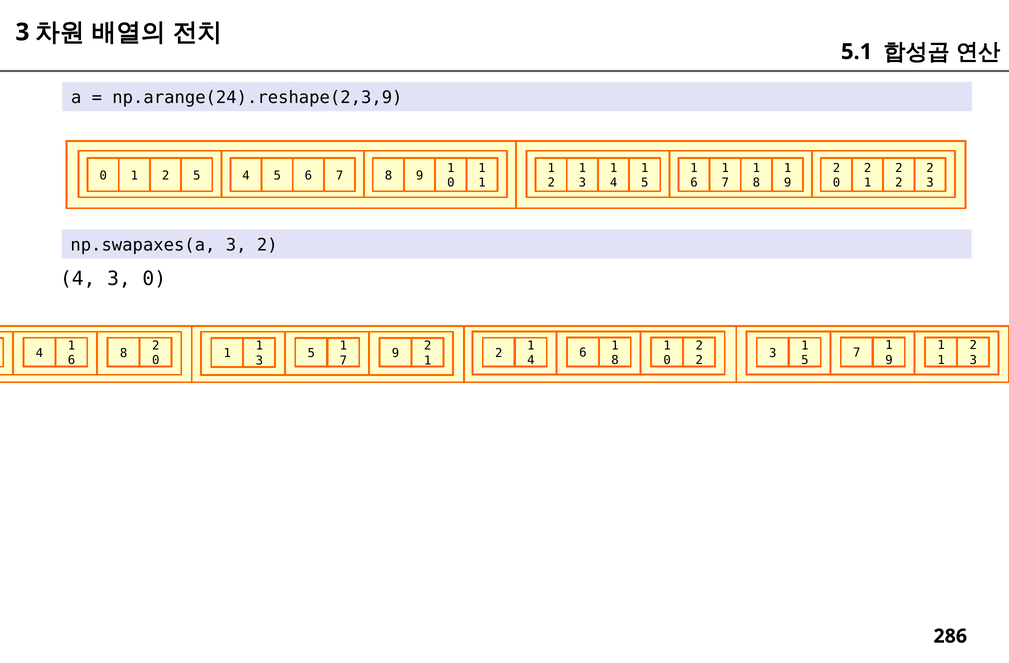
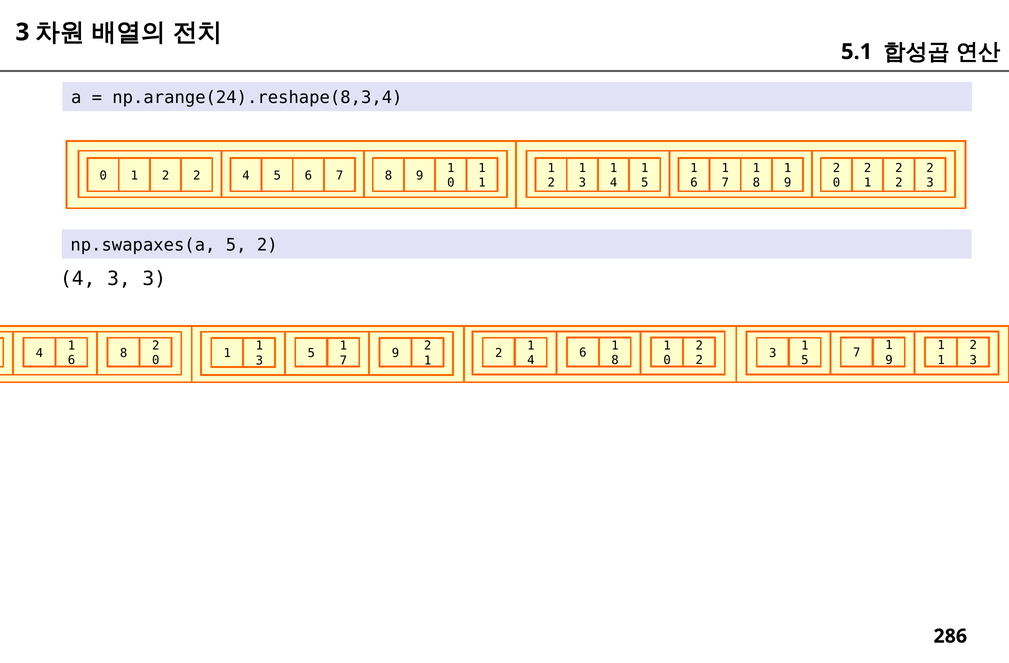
np.arange(24).reshape(2,3,9: np.arange(24).reshape(2,3,9 -> np.arange(24).reshape(8,3,4 (257, 98)
0 1 2 5: 5 -> 2 (197, 175)
np.swapaxes(a 3: 3 -> 5 (236, 245)
3 0: 0 -> 3 (154, 279)
